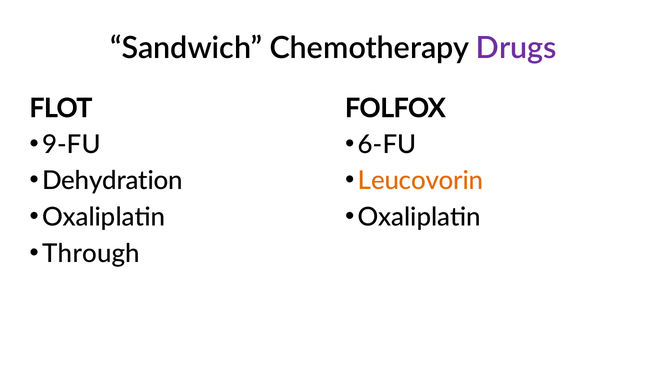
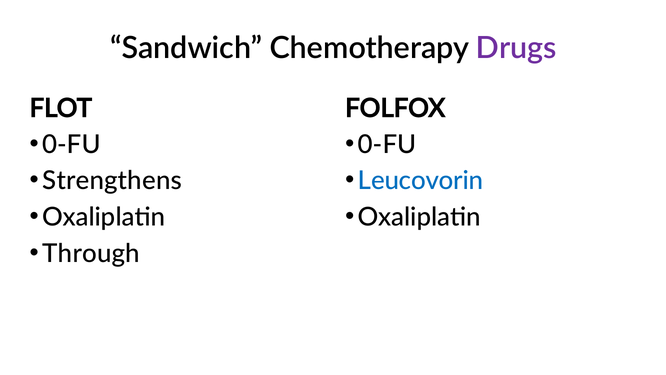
9-FU: 9-FU -> 0-FU (71, 144)
6-FU: 6-FU -> 0-FU (387, 144)
Dehydration: Dehydration -> Strengthens (112, 181)
Leucovorin colour: orange -> blue (421, 181)
